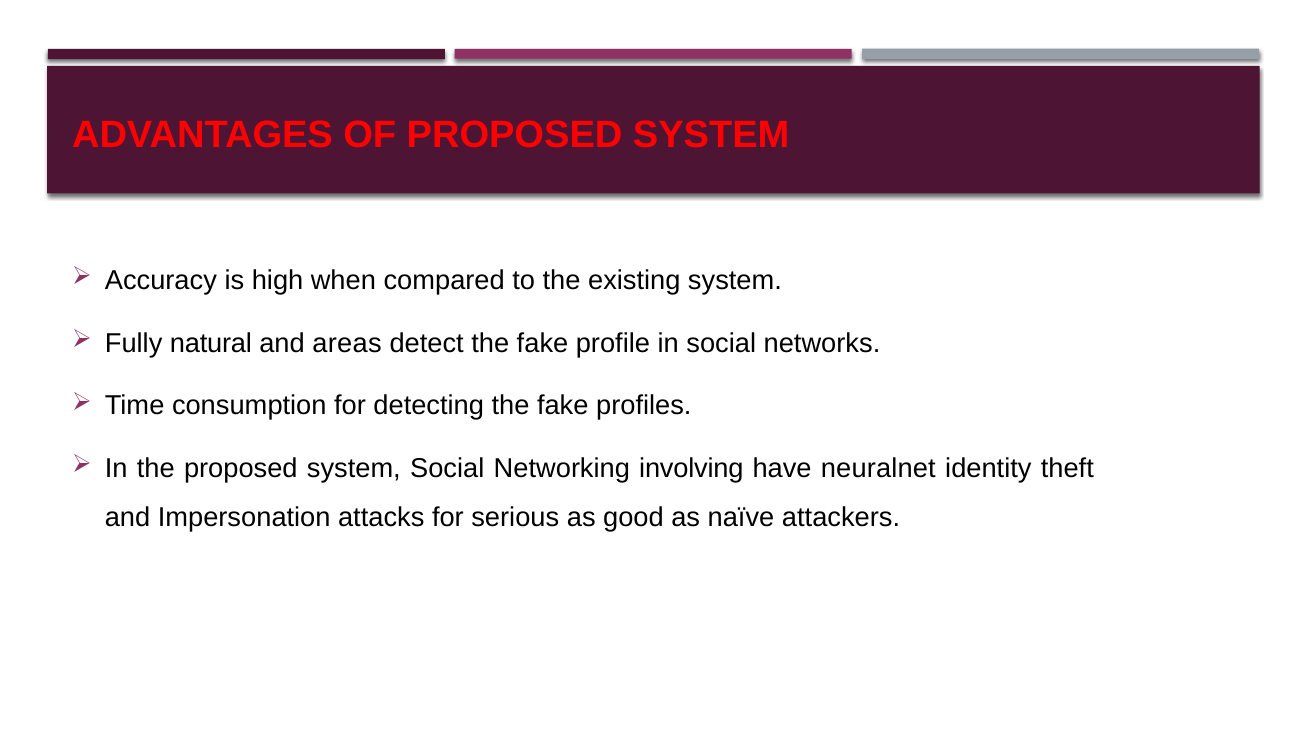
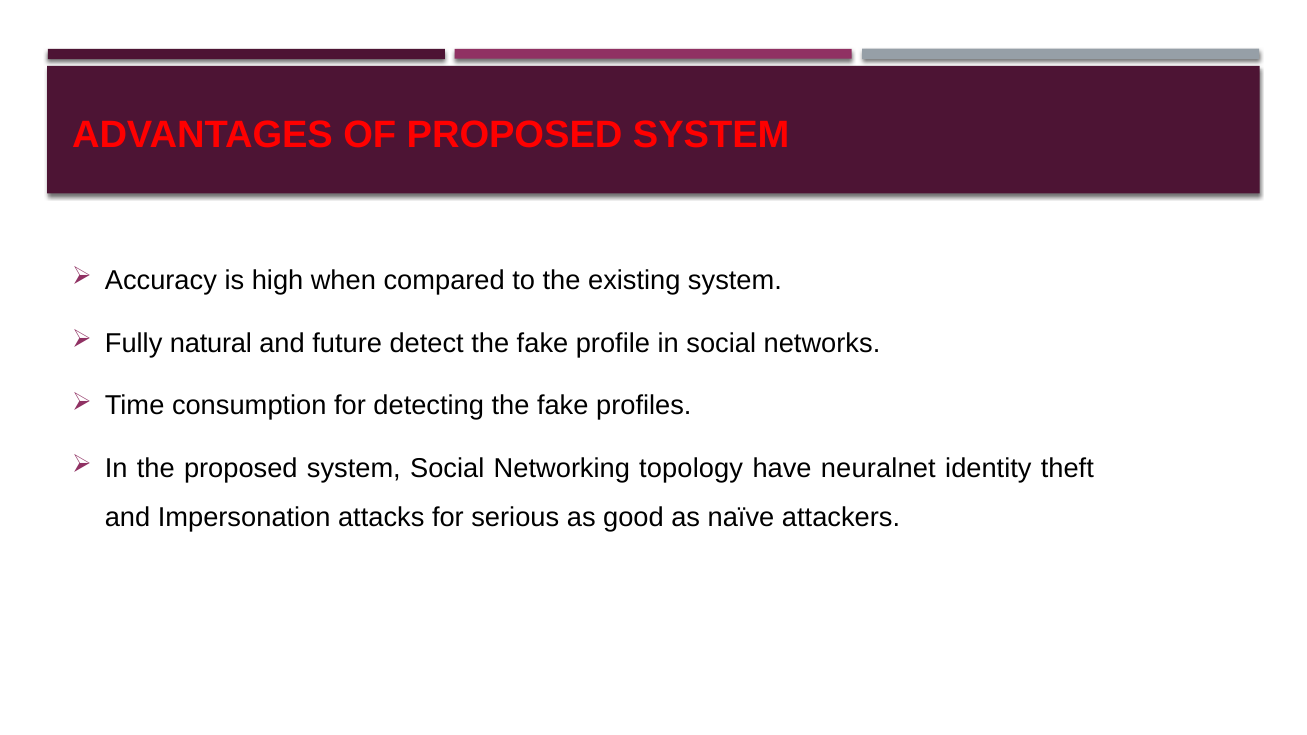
areas: areas -> future (347, 343)
involving: involving -> topology (691, 469)
